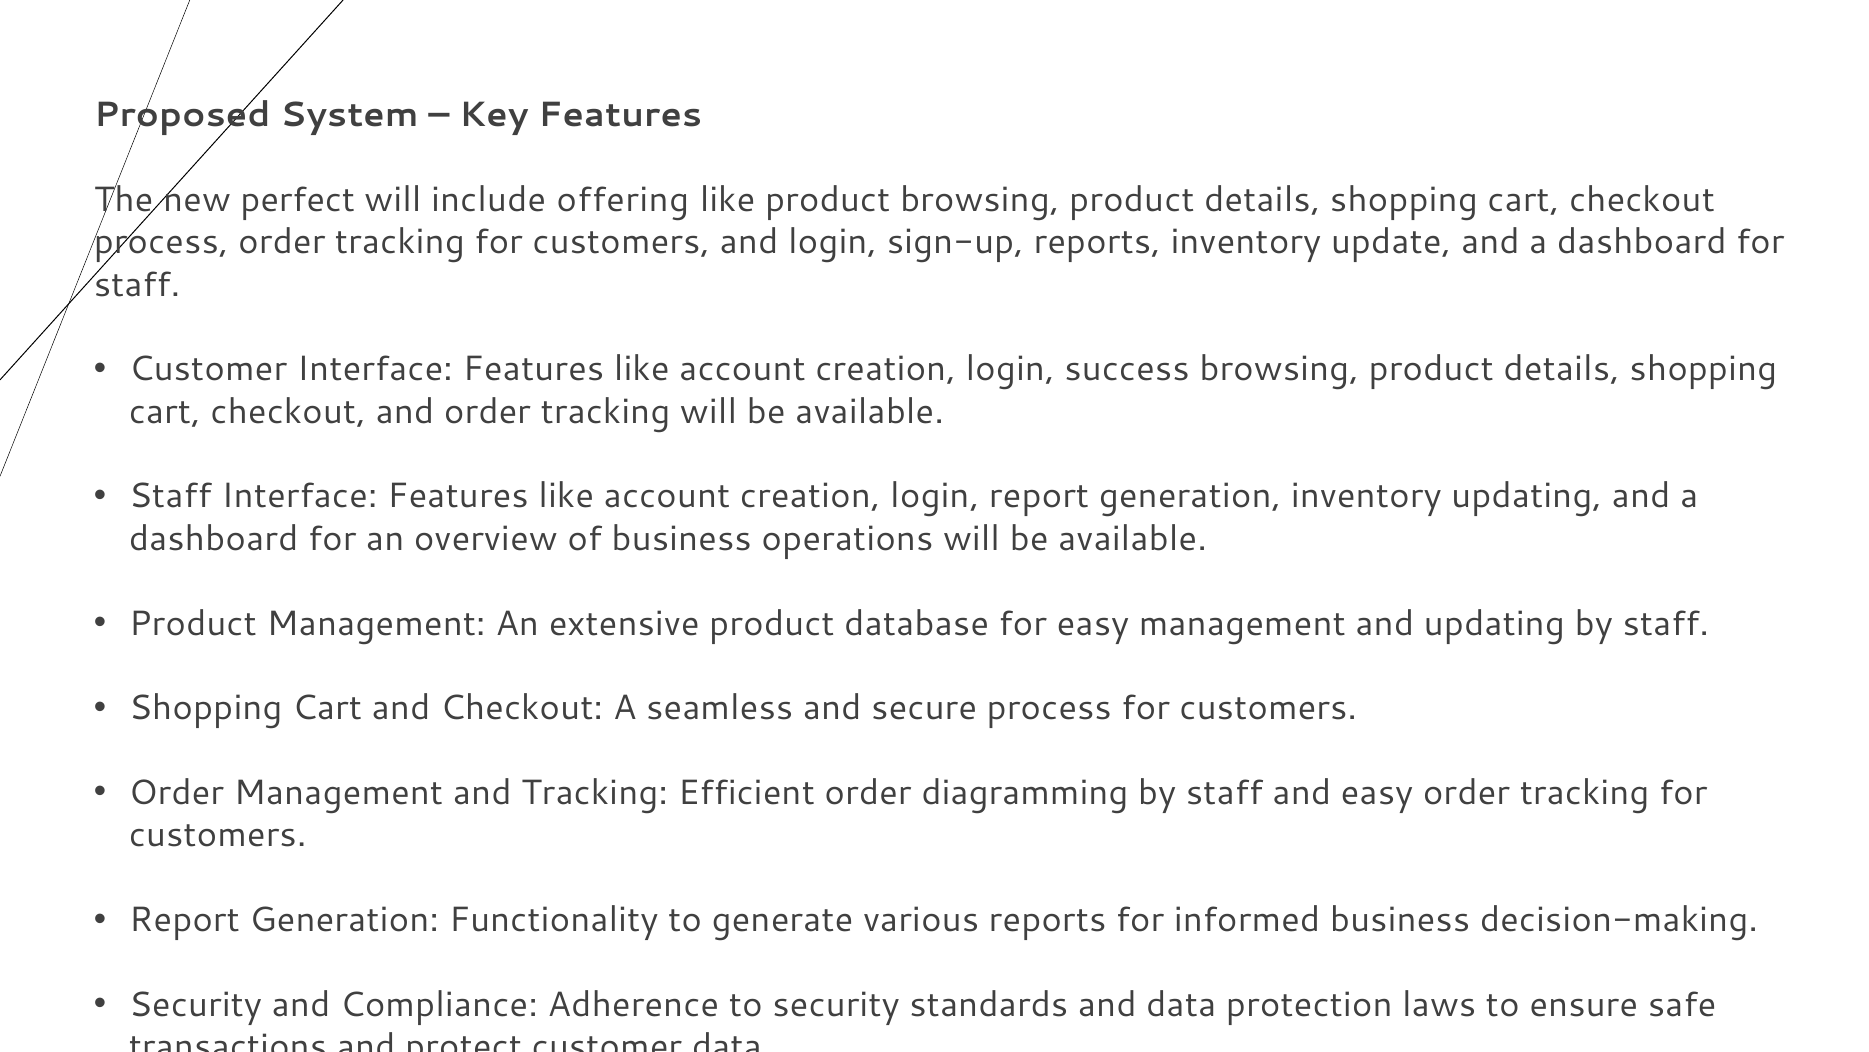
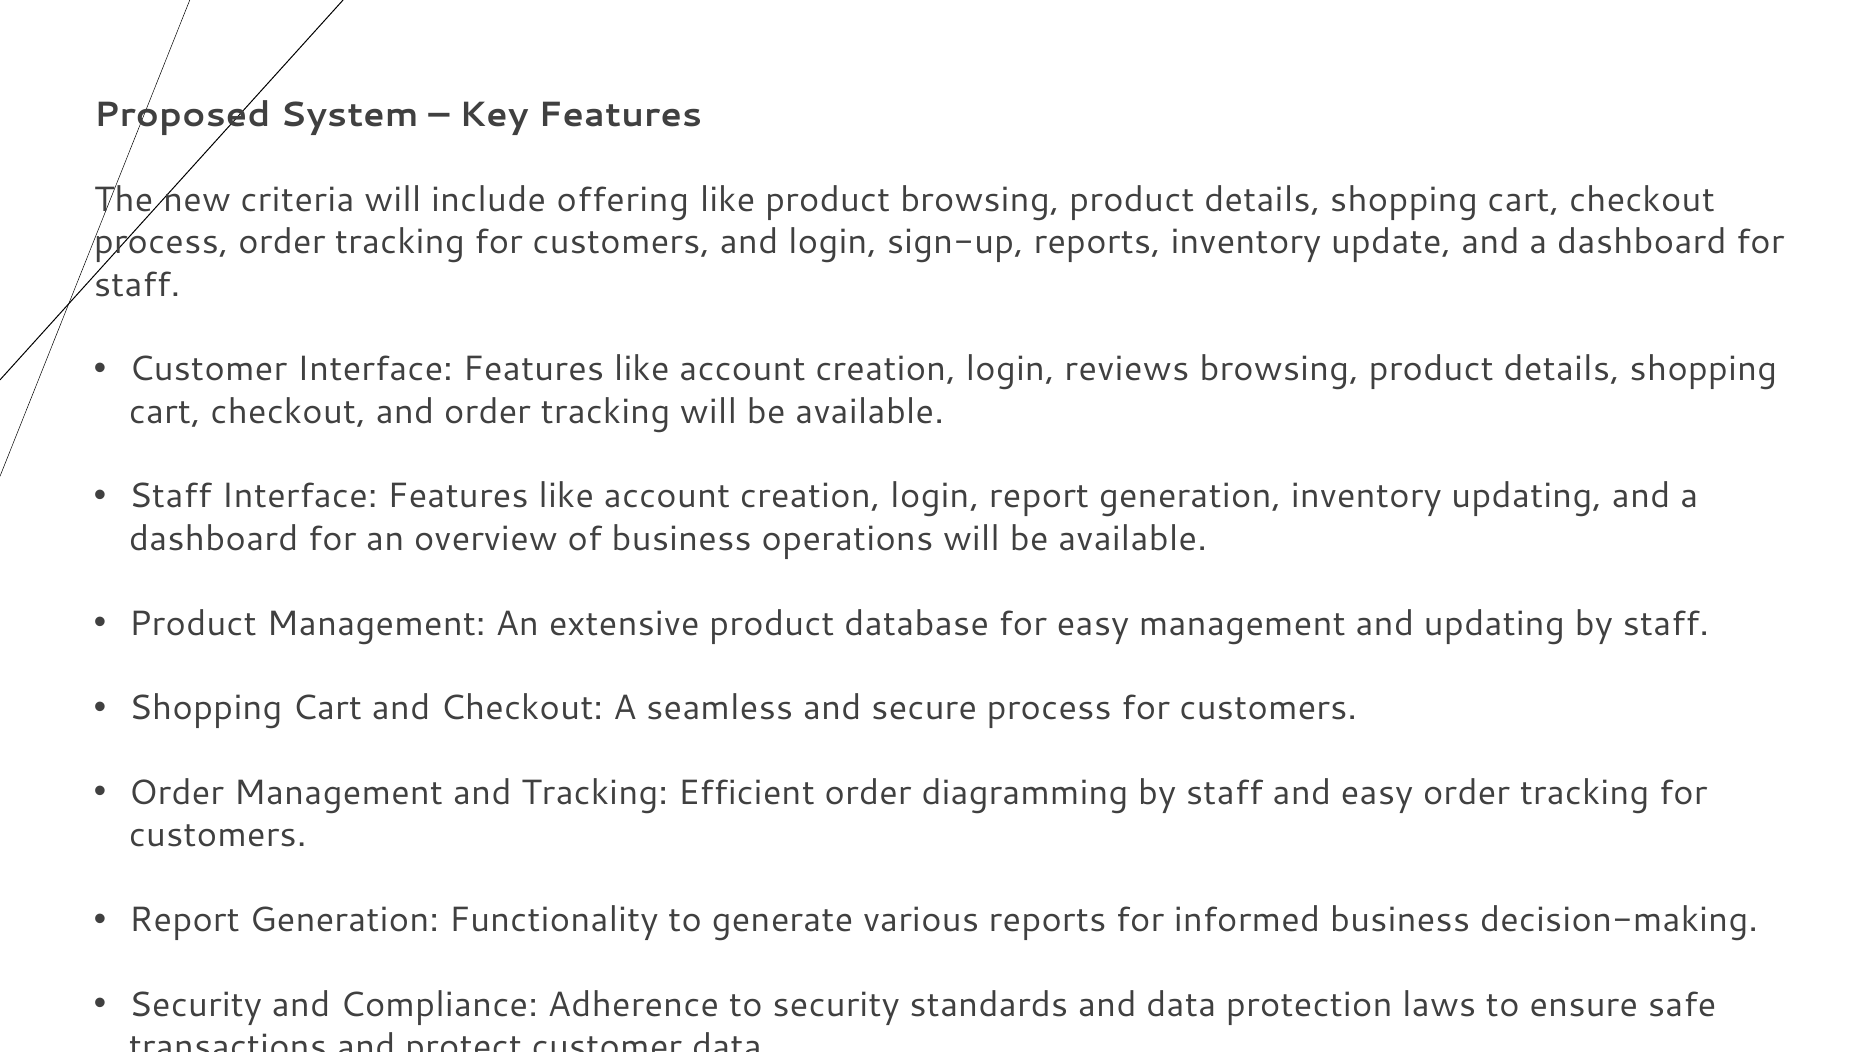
perfect: perfect -> criteria (298, 200)
success: success -> reviews (1127, 369)
